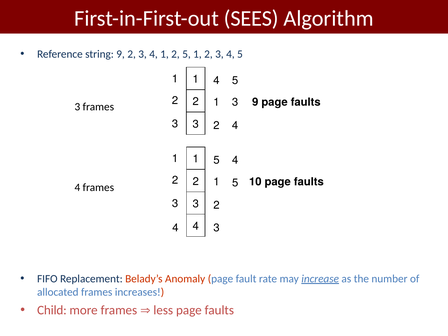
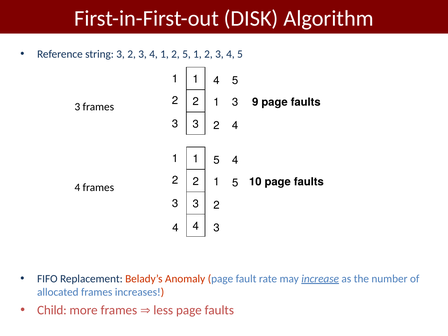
SEES: SEES -> DISK (251, 18)
string 9: 9 -> 3 (121, 54)
